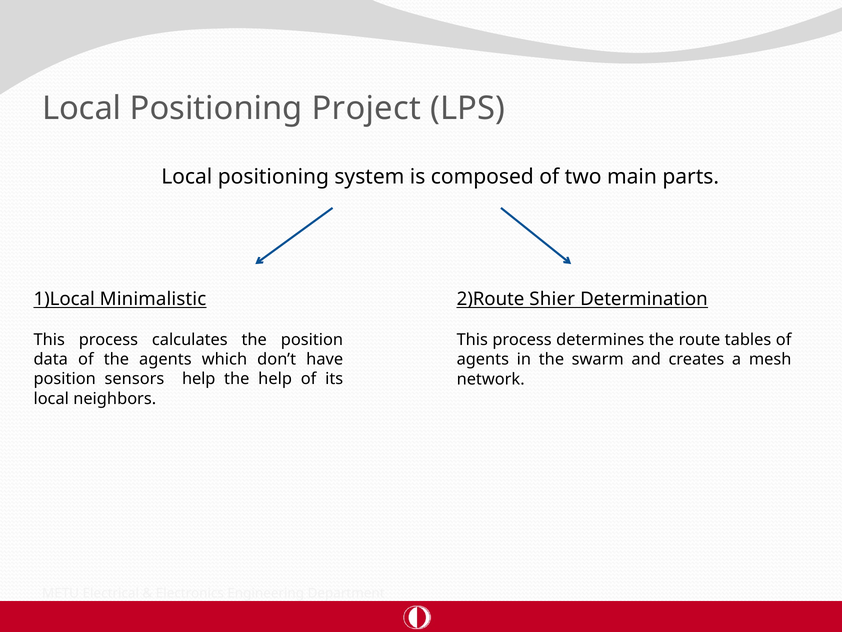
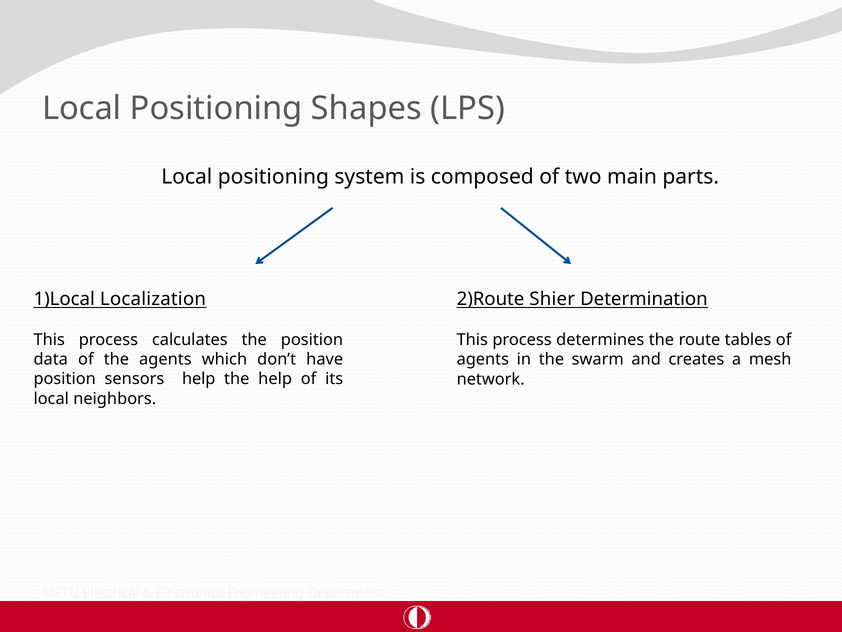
Project: Project -> Shapes (367, 108)
Minimalistic: Minimalistic -> Localization (153, 299)
